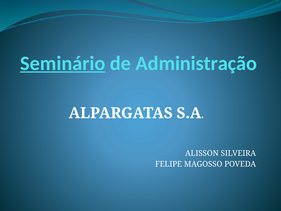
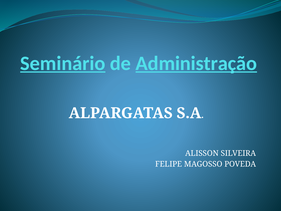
Administração underline: none -> present (196, 63)
